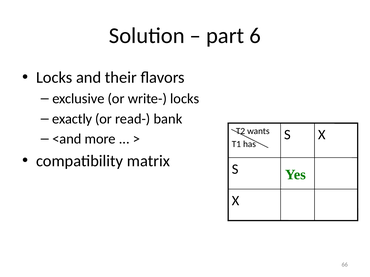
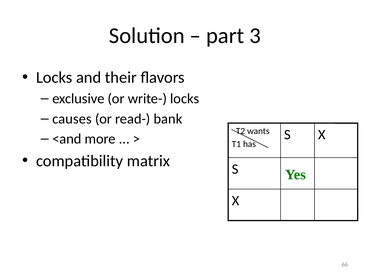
6: 6 -> 3 (255, 36)
exactly: exactly -> causes (72, 119)
